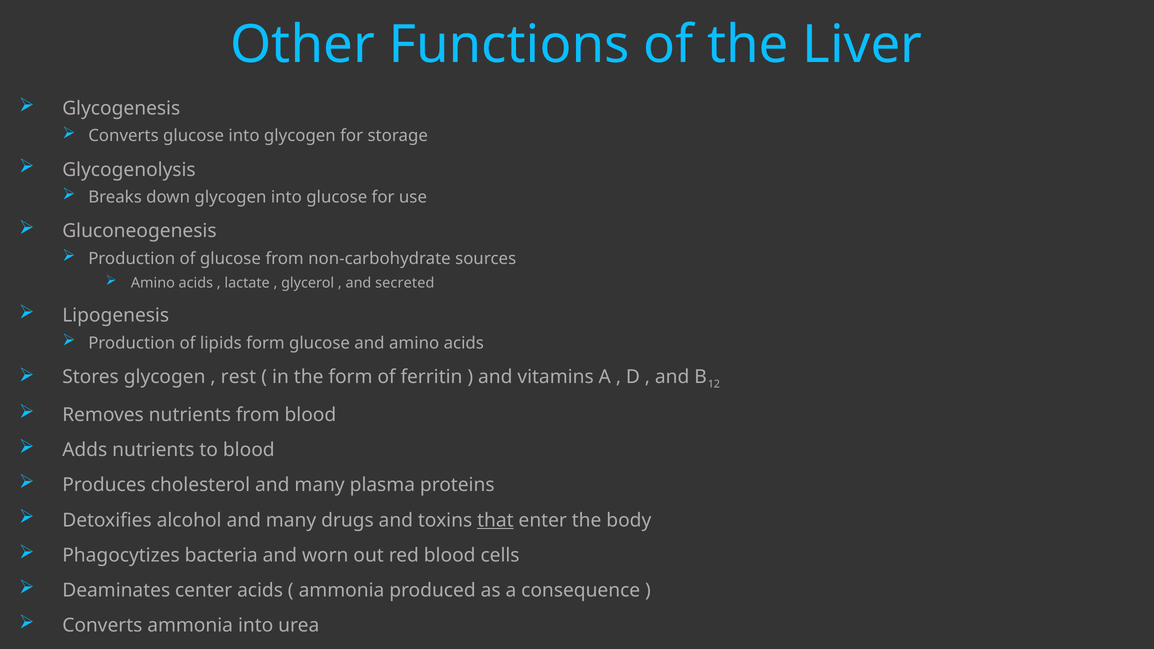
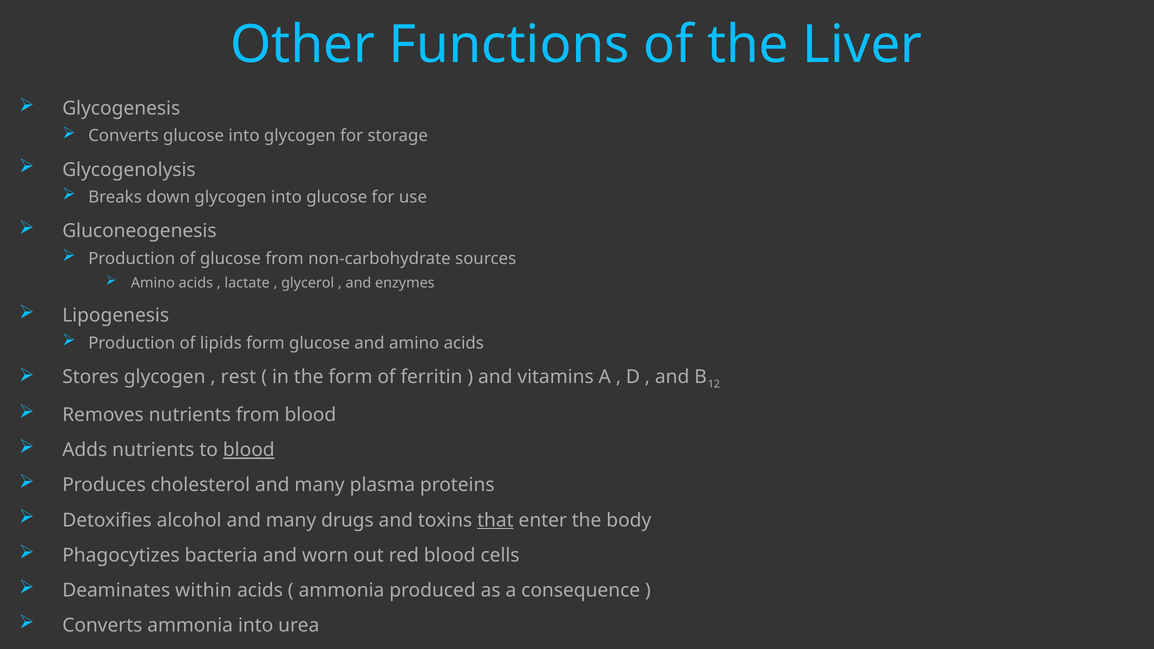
secreted: secreted -> enzymes (405, 283)
blood underline: none -> present (249, 450)
center: center -> within (204, 591)
